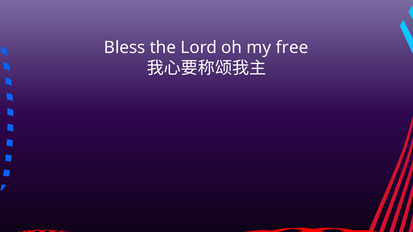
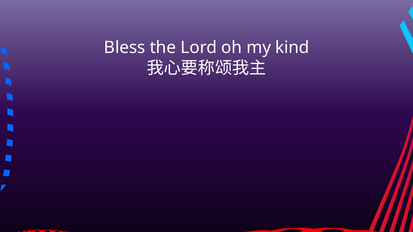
free: free -> kind (292, 48)
